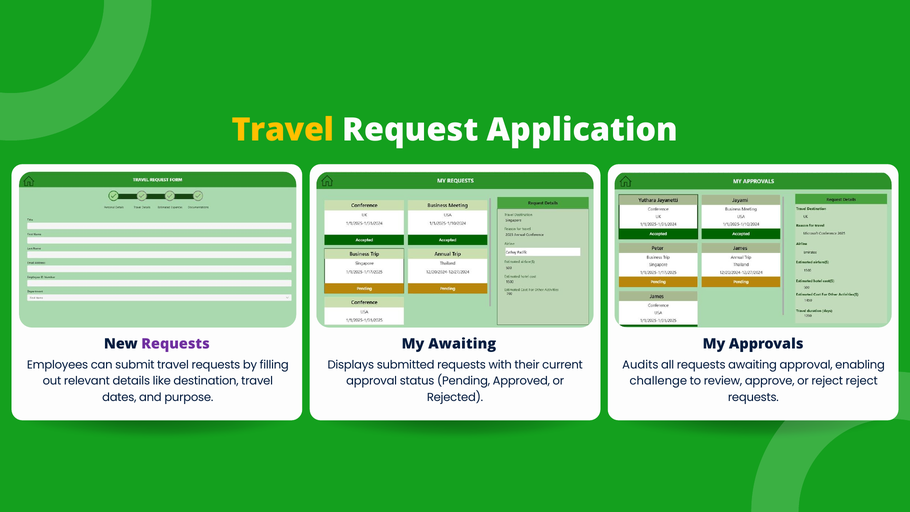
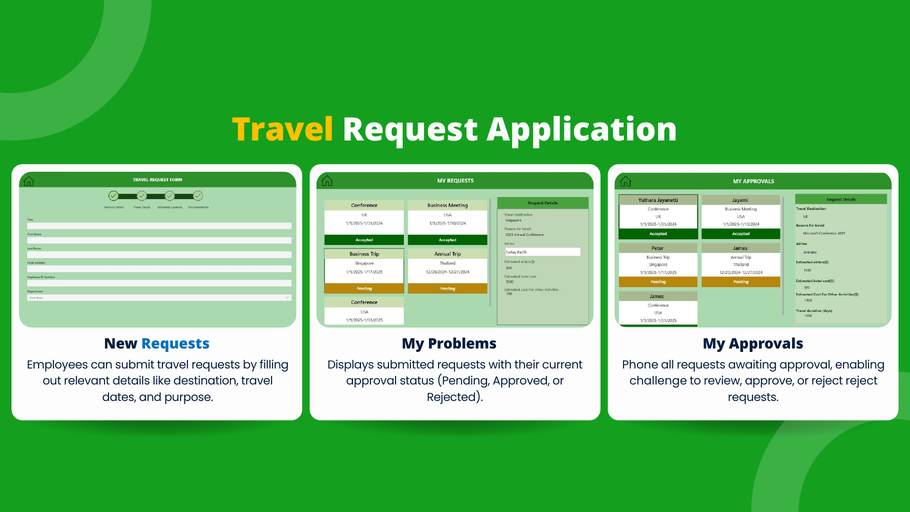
Requests colour: purple -> blue (176, 344)
My Awaiting: Awaiting -> Problems (462, 344)
Audits: Audits -> Phone (640, 365)
